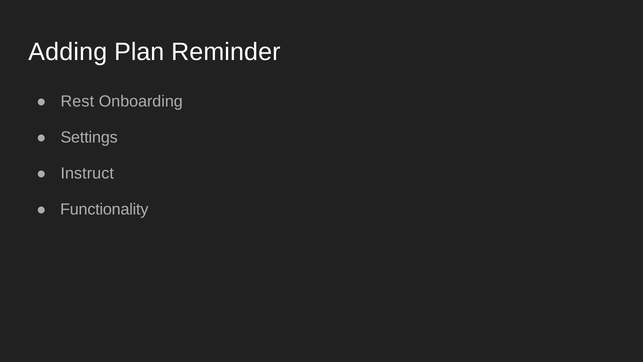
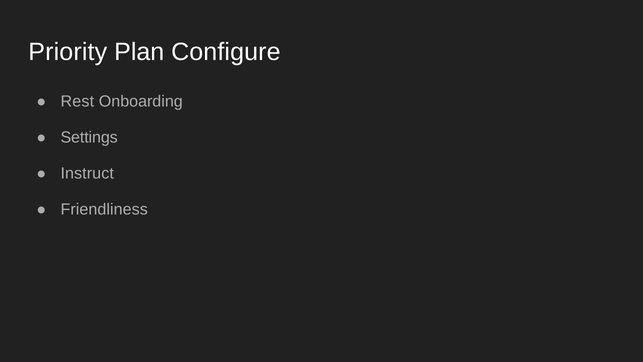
Adding: Adding -> Priority (68, 52)
Reminder: Reminder -> Configure (226, 52)
Functionality: Functionality -> Friendliness (104, 209)
